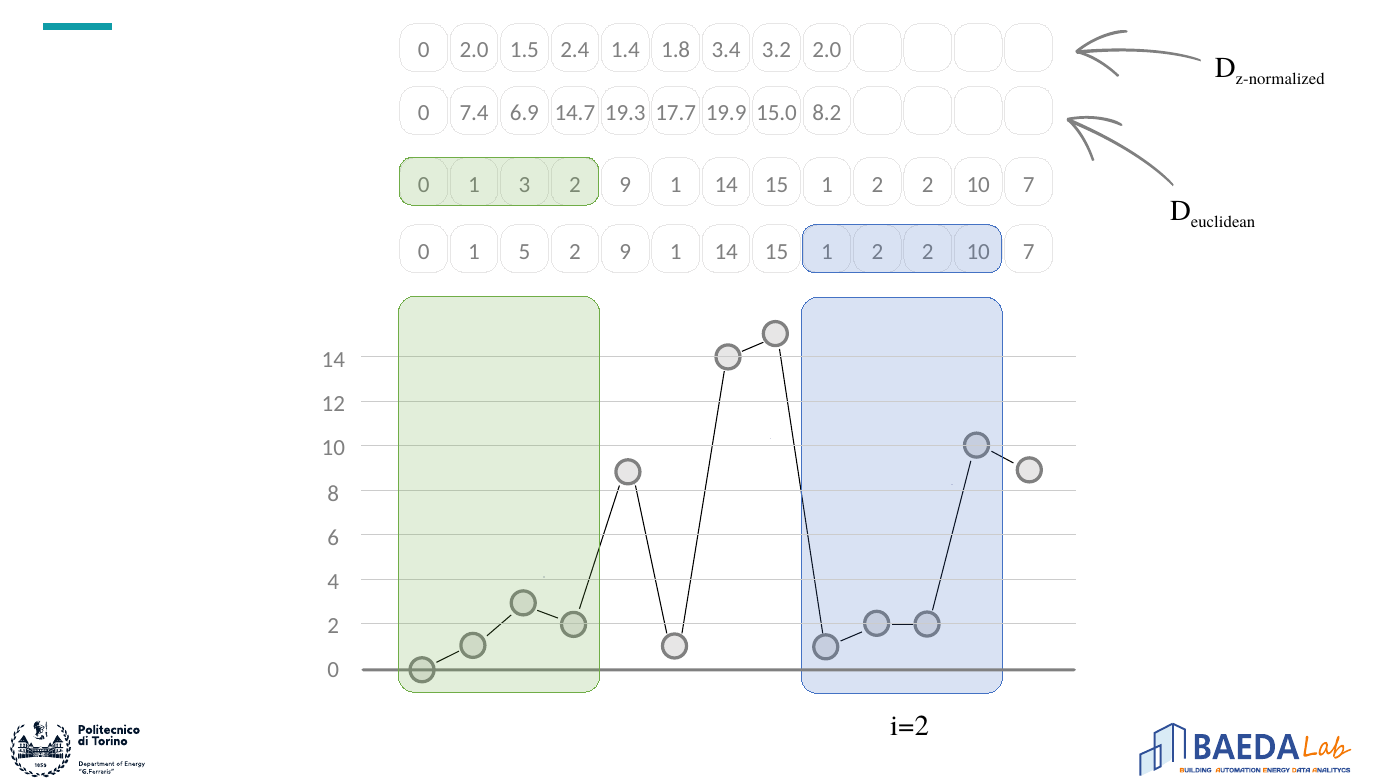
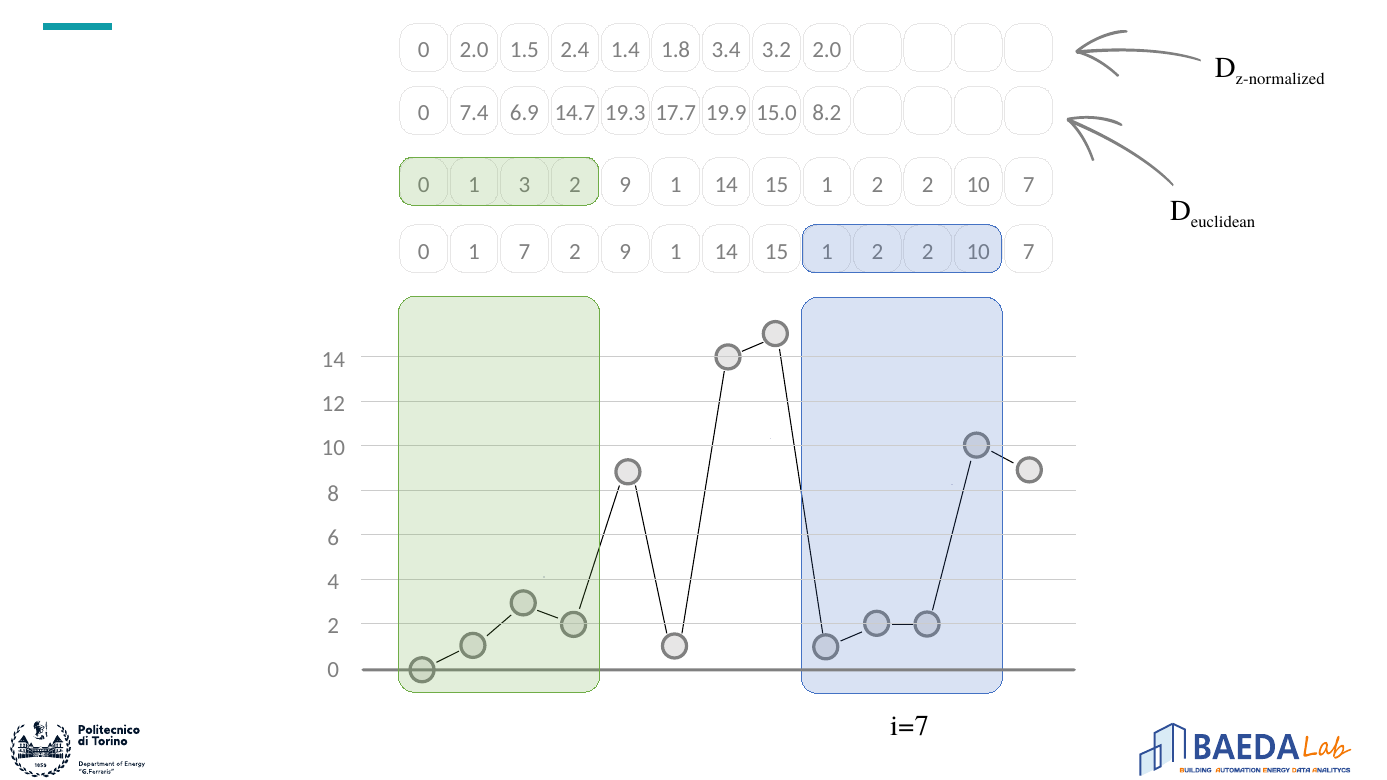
1 5: 5 -> 7 (524, 252)
i=2: i=2 -> i=7 (910, 727)
